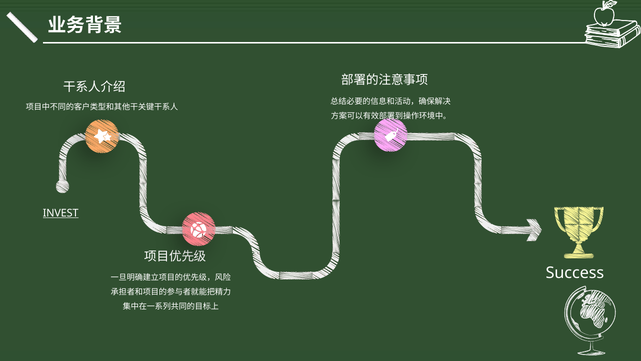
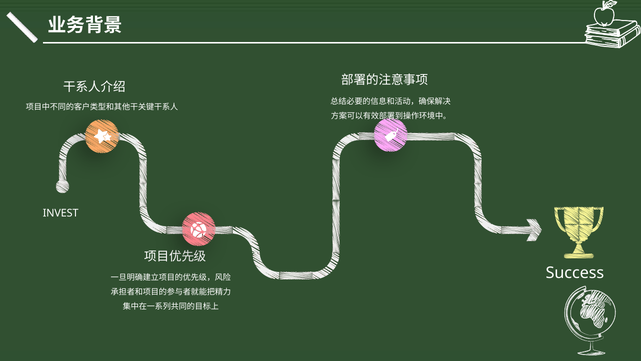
INVEST underline: present -> none (61, 213)
